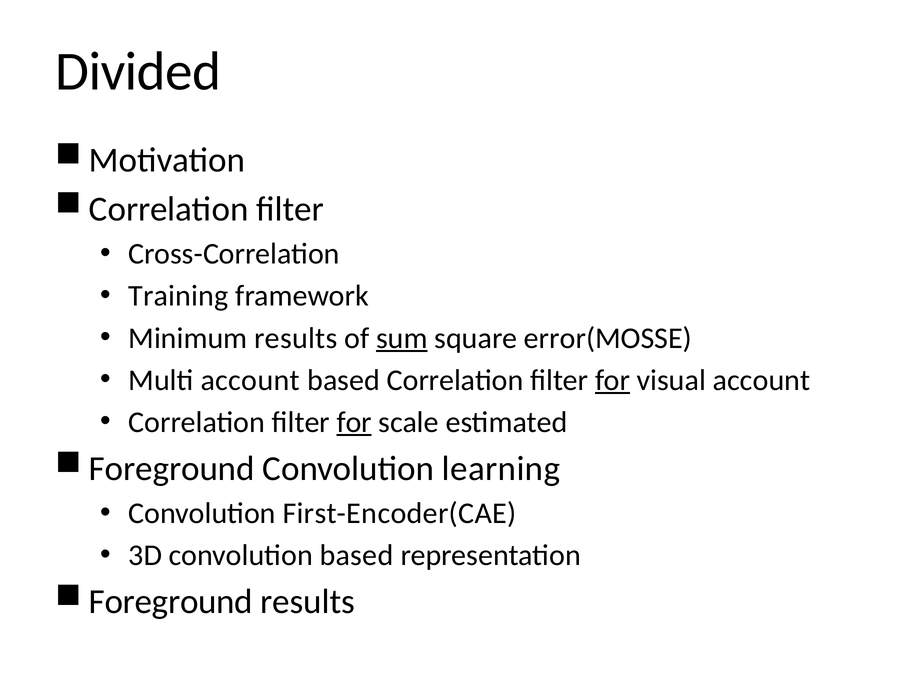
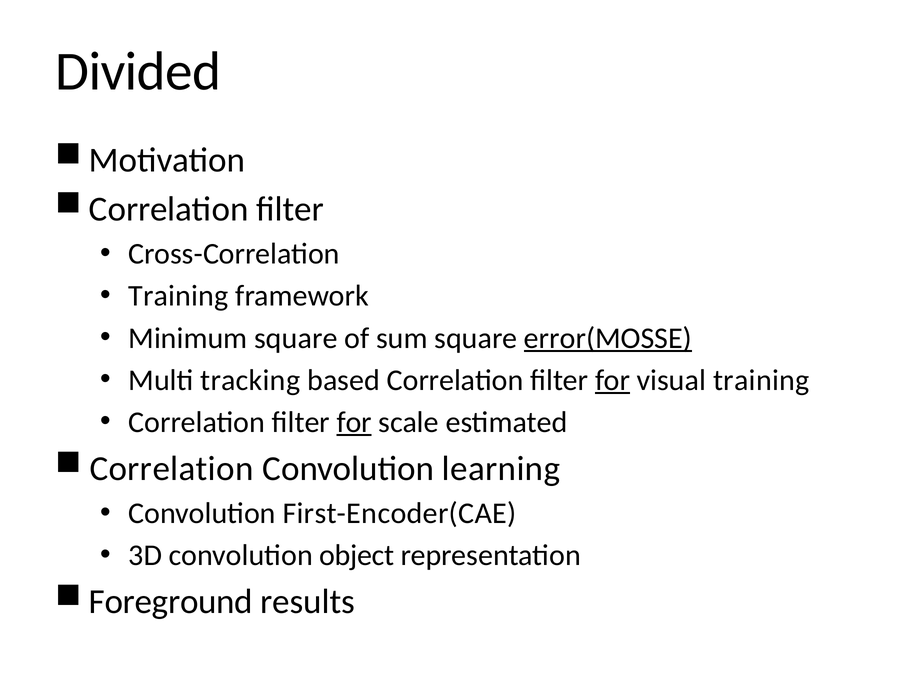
Minimum results: results -> square (296, 338)
sum underline: present -> none (402, 338)
error(MOSSE underline: none -> present (608, 338)
Multi account: account -> tracking (250, 380)
visual account: account -> training (761, 380)
Foreground: Foreground -> Correlation (172, 469)
convolution based: based -> object (357, 556)
